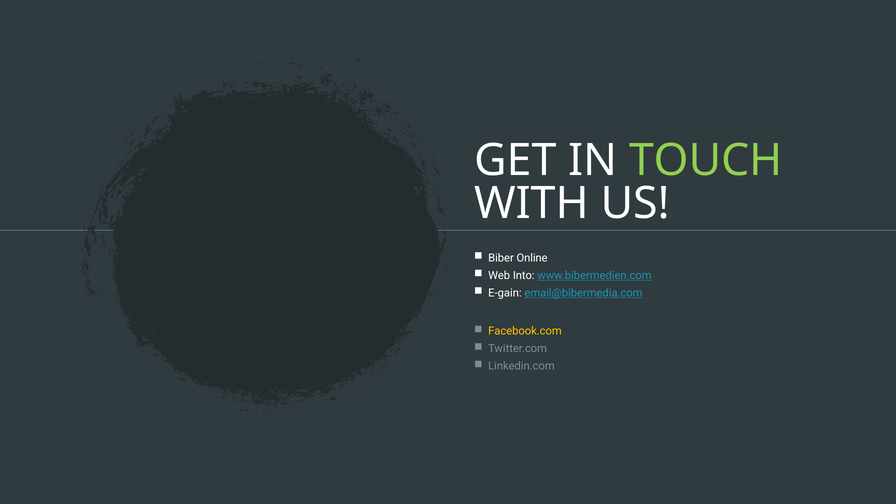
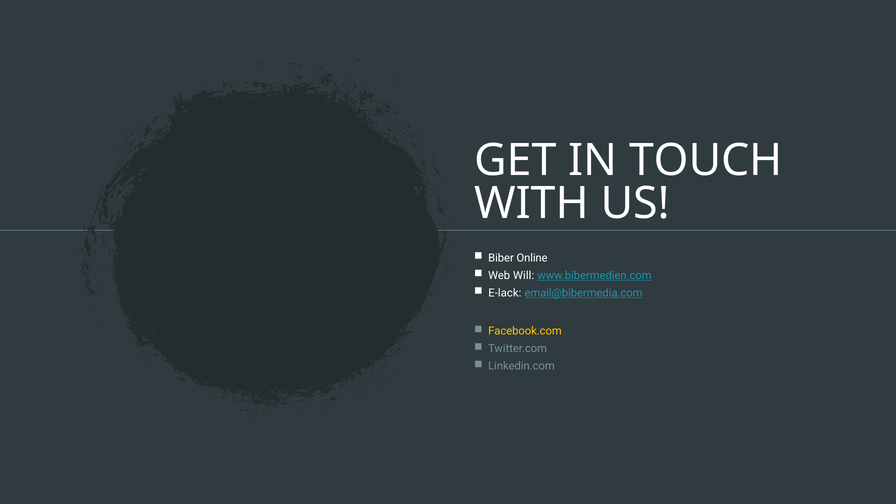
TOUCH colour: light green -> white (706, 160)
Into: Into -> Will (524, 275)
E-gain: E-gain -> E-lack (505, 293)
